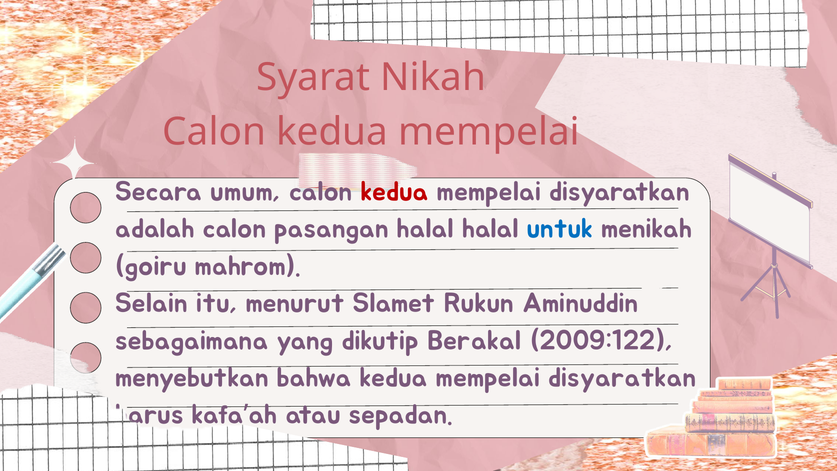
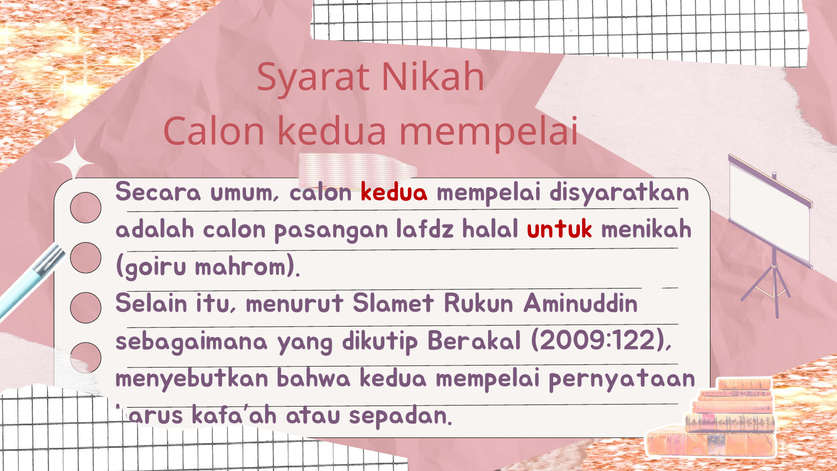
halal: halal -> lafdz (426, 229)
untuk colour: blue -> red (560, 229)
disyaratkan: disyaratkan -> pernyataan (622, 377)
